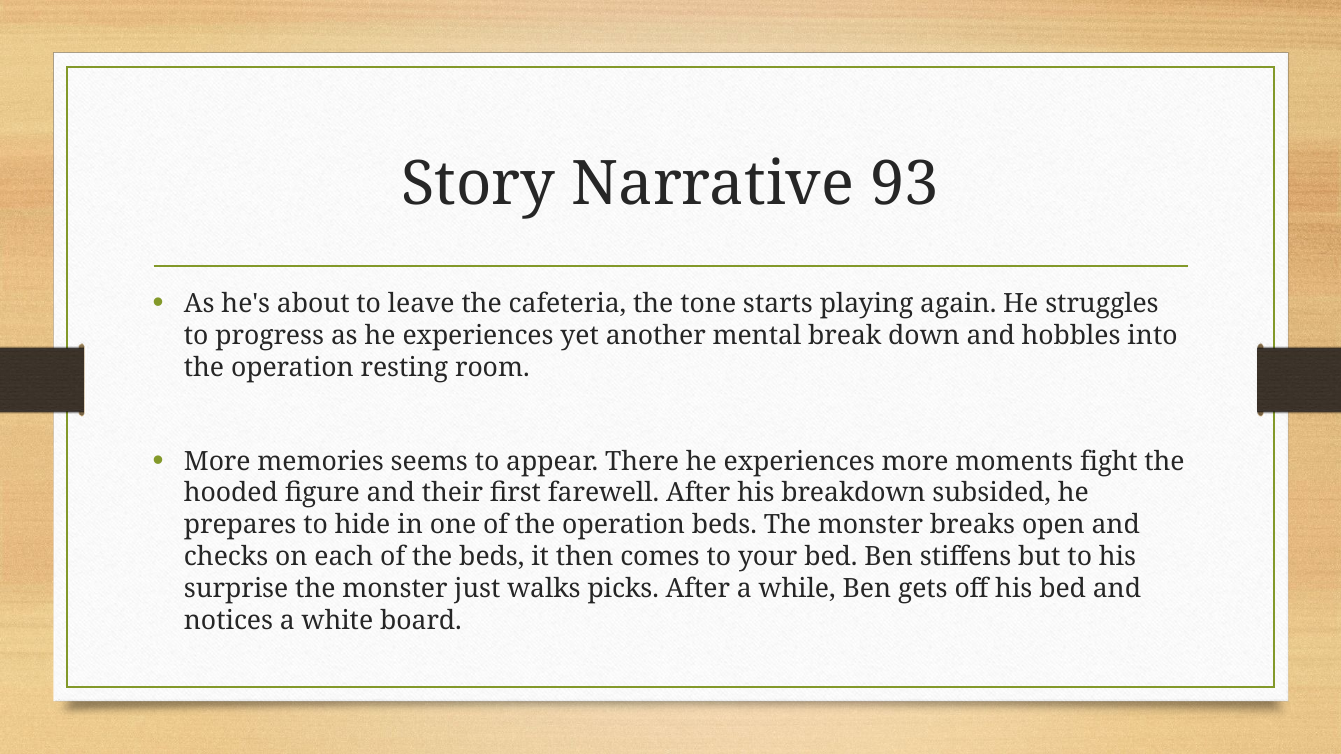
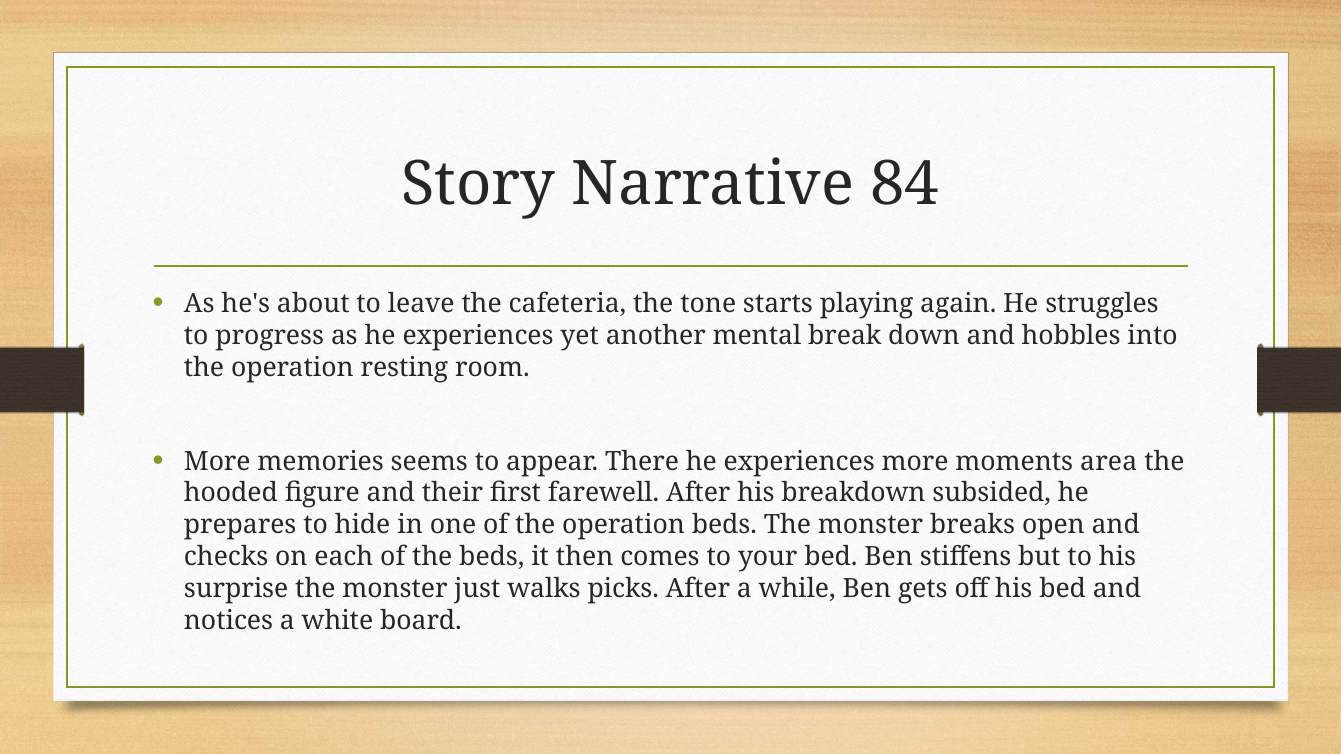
93: 93 -> 84 (904, 184)
fight: fight -> area (1109, 462)
